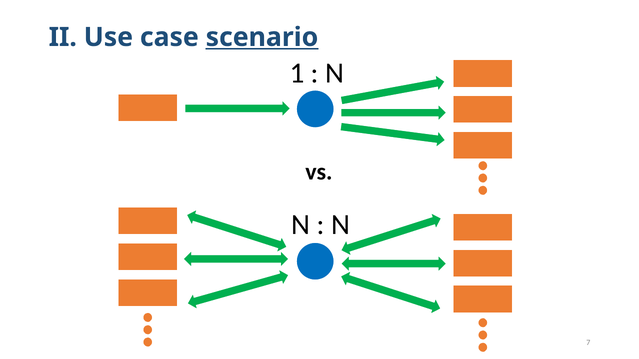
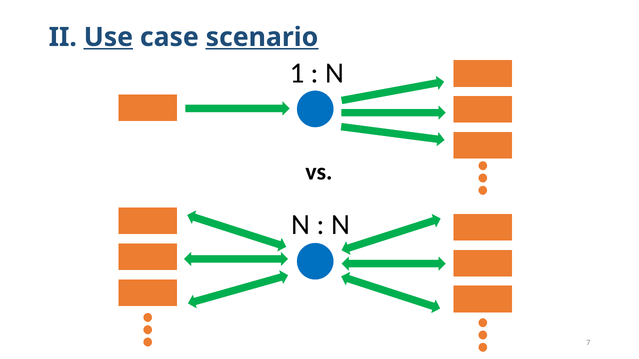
Use underline: none -> present (108, 37)
